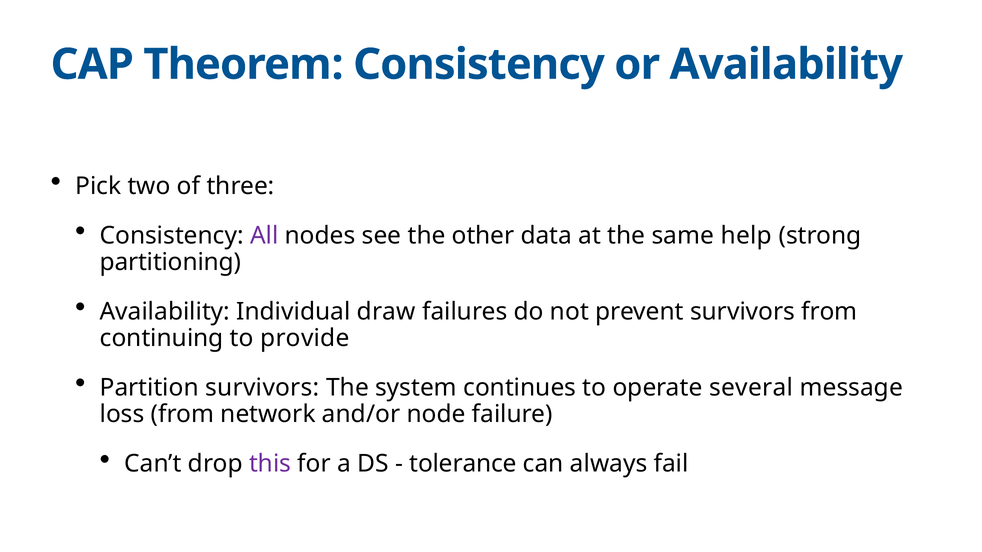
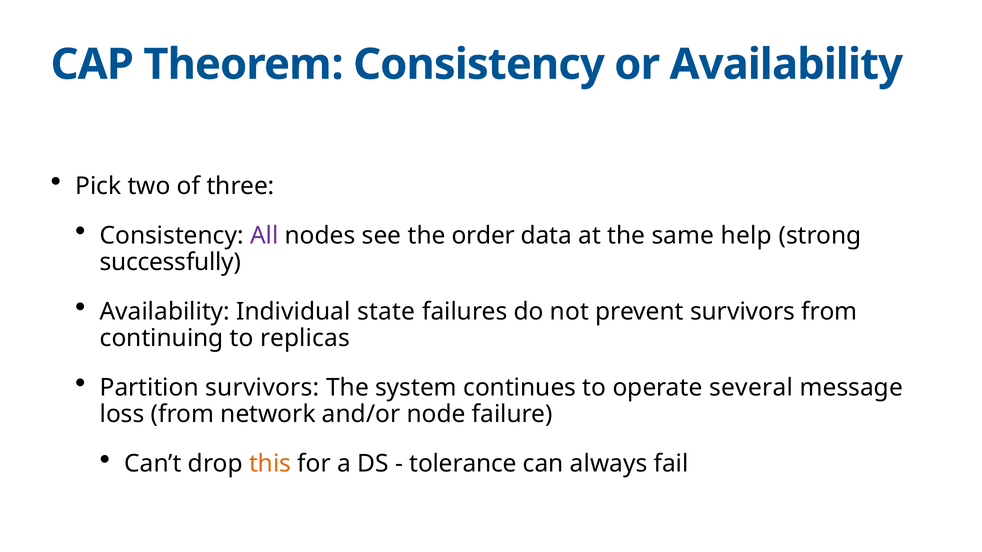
other: other -> order (483, 236)
partitioning: partitioning -> successfully (170, 262)
draw: draw -> state (386, 312)
provide: provide -> replicas (305, 338)
this colour: purple -> orange (270, 464)
